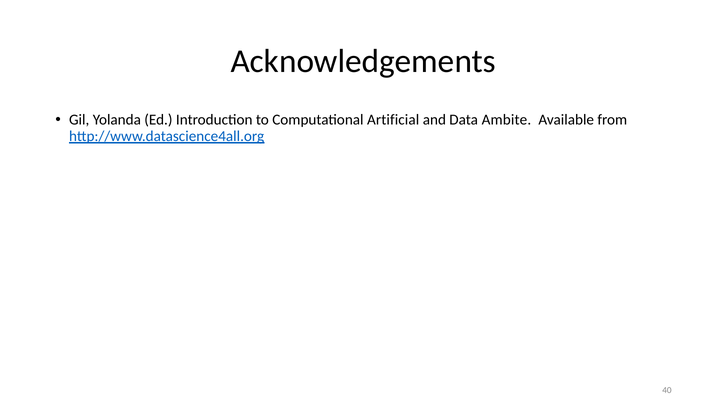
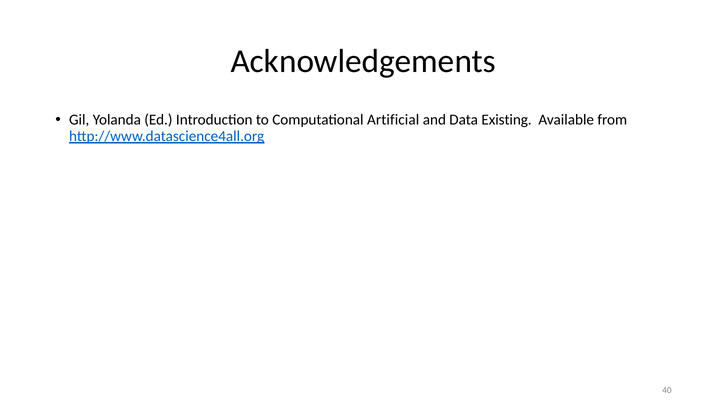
Ambite: Ambite -> Existing (507, 120)
